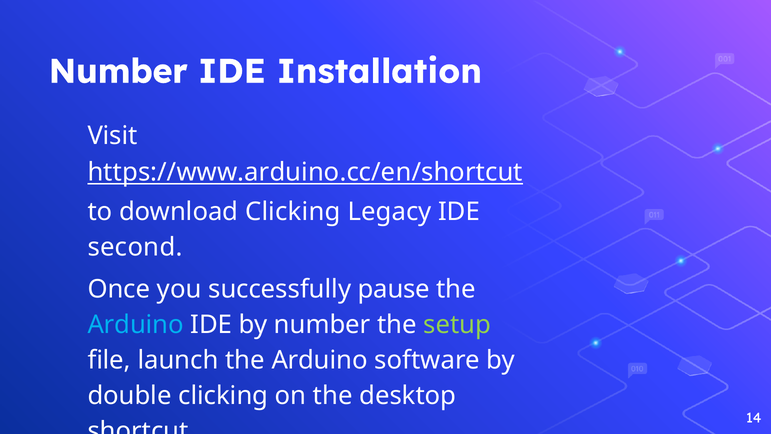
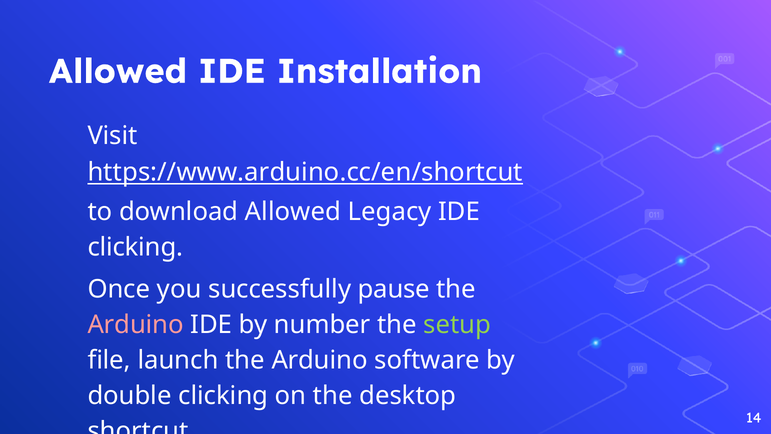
Number: Number -> Allowed (118, 71)
download Clicking: Clicking -> Allowed (293, 212)
second: second -> clicking (135, 247)
Arduino colour: light blue -> pink (136, 324)
